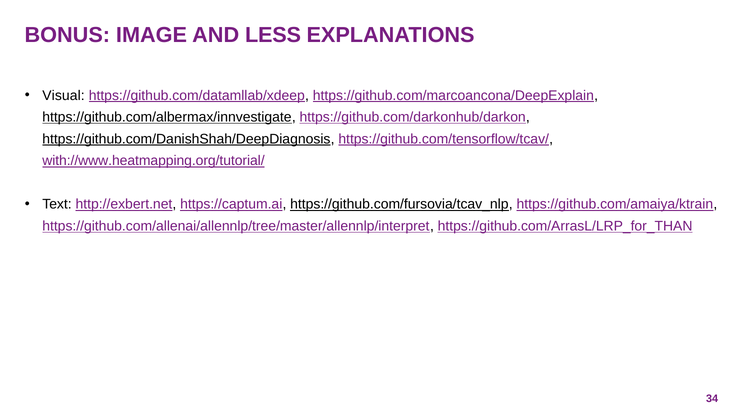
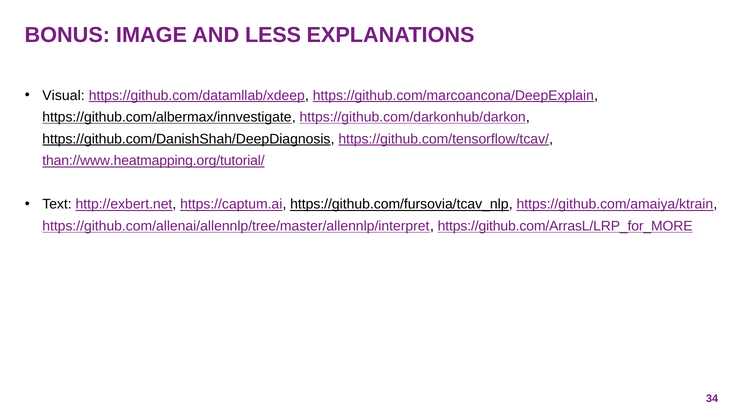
with://www.heatmapping.org/tutorial/: with://www.heatmapping.org/tutorial/ -> than://www.heatmapping.org/tutorial/ (153, 161)
https://github.com/ArrasL/LRP_for_THAN: https://github.com/ArrasL/LRP_for_THAN -> https://github.com/ArrasL/LRP_for_MORE (565, 226)
